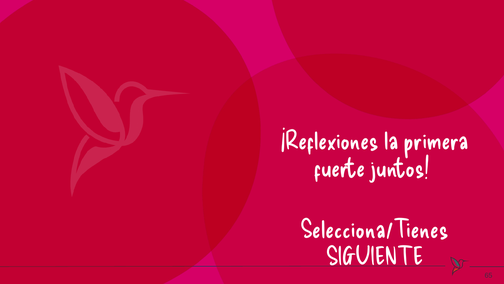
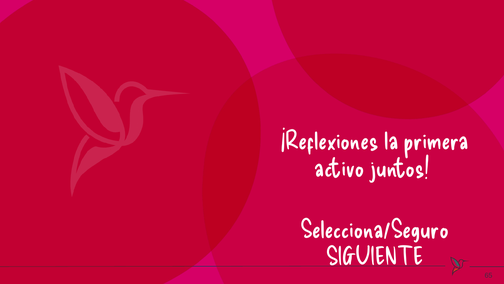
fuerte: fuerte -> activo (339, 168)
Selecciona/Tienes: Selecciona/Tienes -> Selecciona/Seguro (375, 230)
